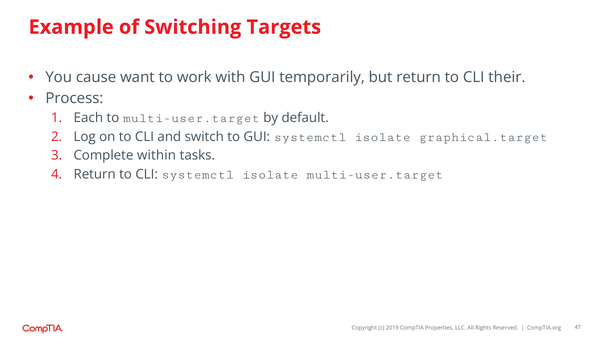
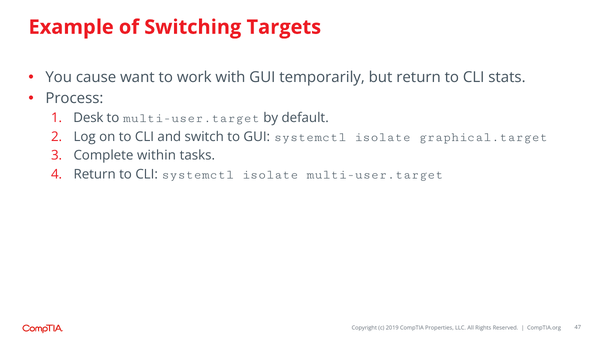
their: their -> stats (507, 78)
Each: Each -> Desk (88, 118)
